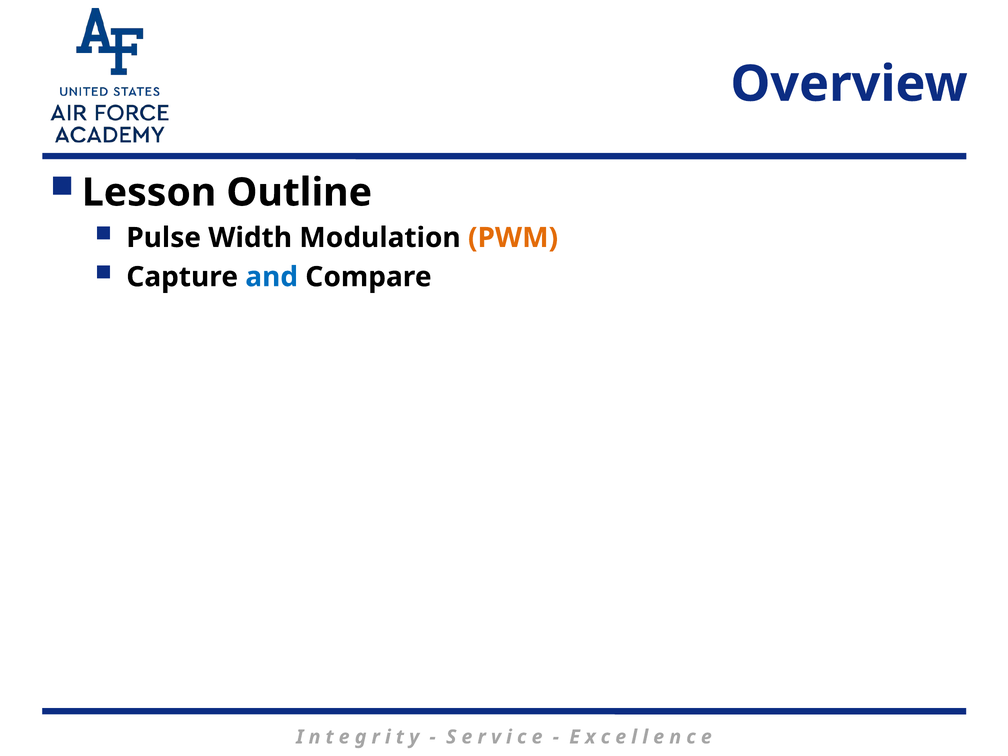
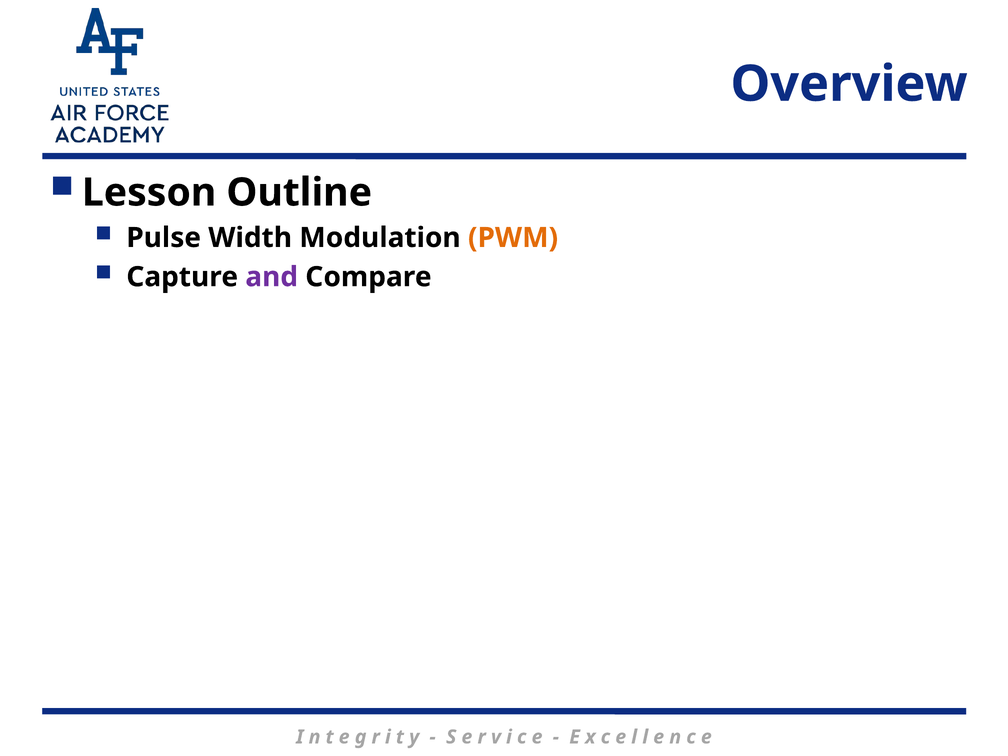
and colour: blue -> purple (272, 277)
